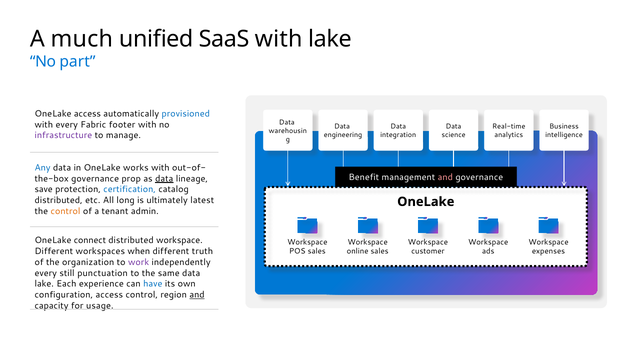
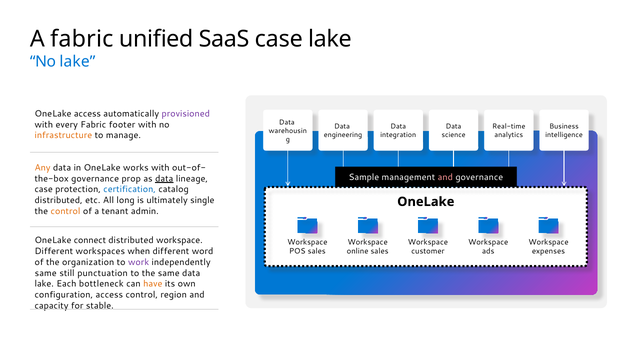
A much: much -> fabric (82, 39)
SaaS with: with -> case (279, 39)
No part: part -> lake (77, 62)
provisioned colour: blue -> purple (186, 114)
infrastructure colour: purple -> orange (63, 136)
Any colour: blue -> orange (43, 168)
Benefit: Benefit -> Sample (364, 178)
save: save -> case (44, 190)
latest: latest -> single (202, 201)
truth: truth -> word (203, 252)
every: every -> same (46, 273)
experience: experience -> bottleneck (101, 284)
have colour: blue -> orange (153, 284)
and underline: present -> none (197, 295)
usage: usage -> stable (100, 306)
